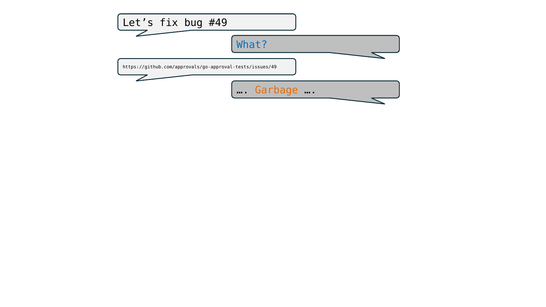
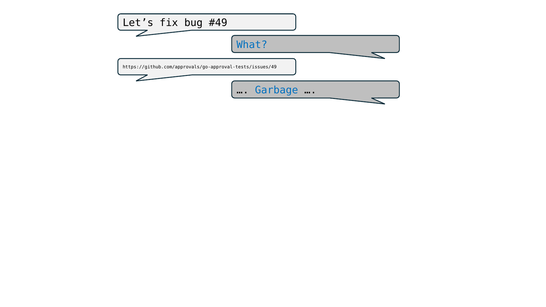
Garbage colour: orange -> blue (277, 90)
